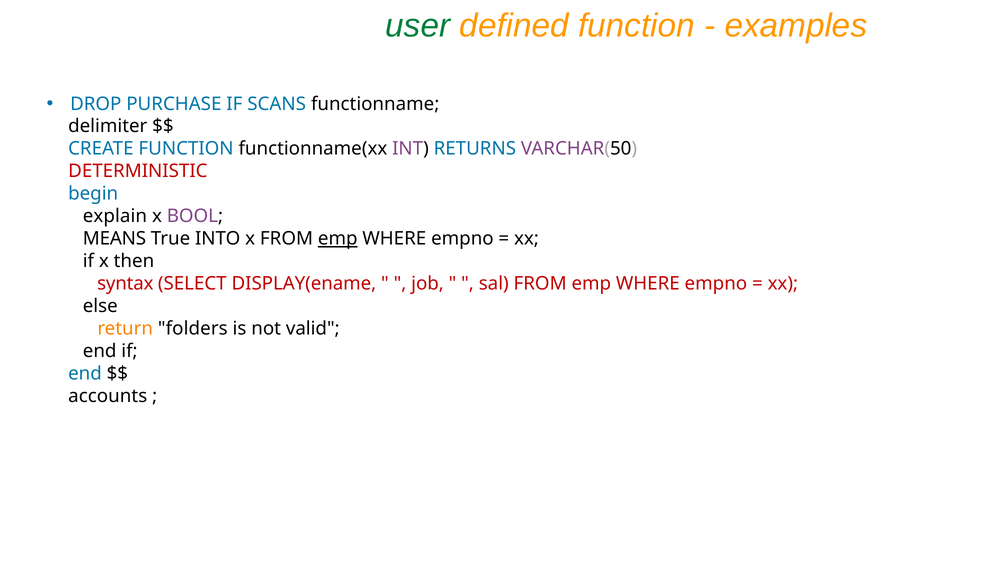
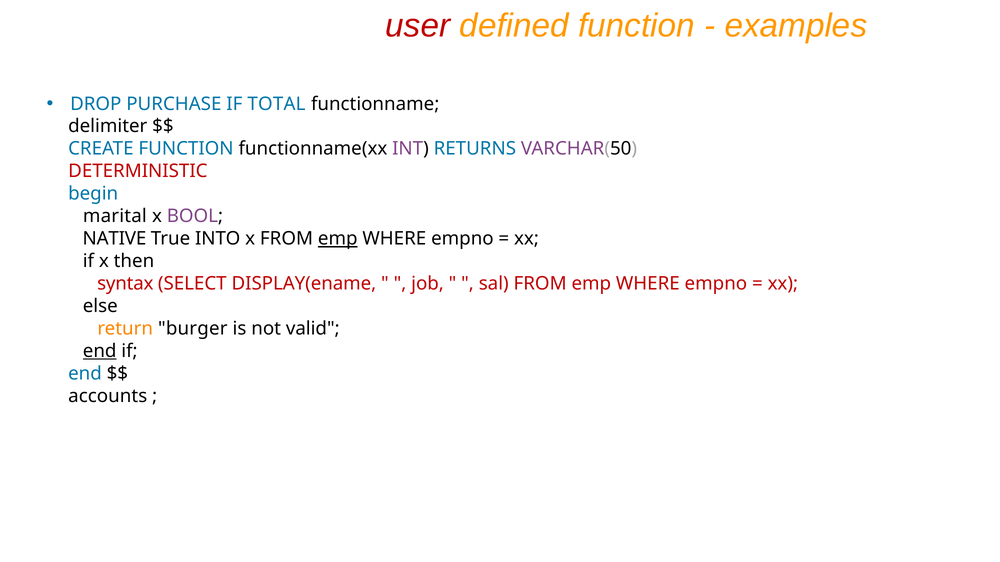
user colour: green -> red (418, 26)
SCANS: SCANS -> TOTAL (277, 104)
explain: explain -> marital (115, 216)
MEANS: MEANS -> NATIVE (114, 239)
folders: folders -> burger (193, 329)
end underline: none -> present (100, 351)
